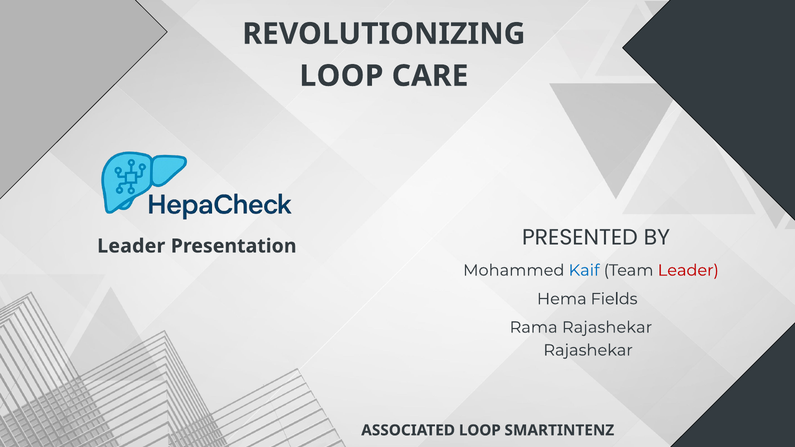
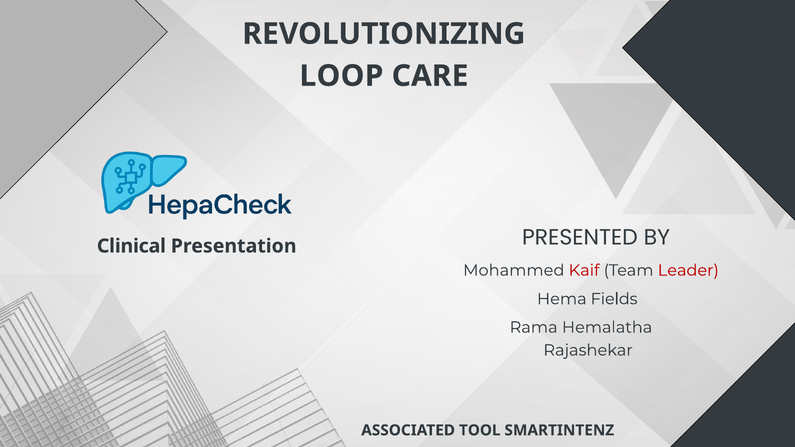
Leader: Leader -> Clinical (131, 246)
Kaif colour: blue -> red (584, 270)
Rama Rajashekar: Rajashekar -> Hemalatha (607, 327)
ASSOCIATED LOOP: LOOP -> TOOL (480, 430)
